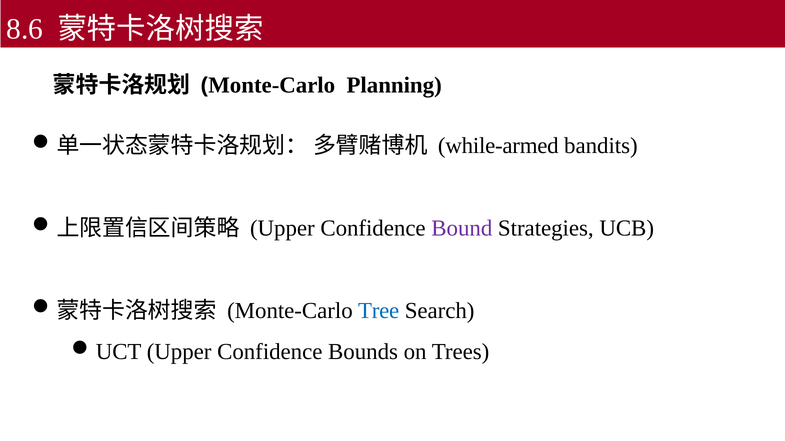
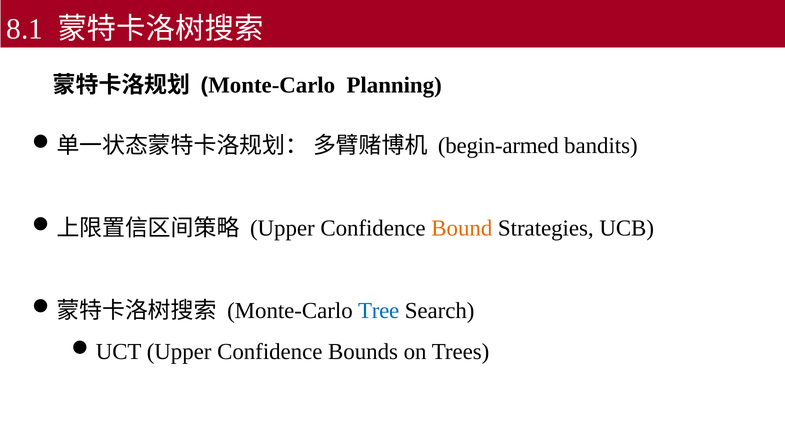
8.6: 8.6 -> 8.1 (25, 29)
while-armed: while-armed -> begin-armed (498, 146)
Bound colour: purple -> orange (462, 229)
